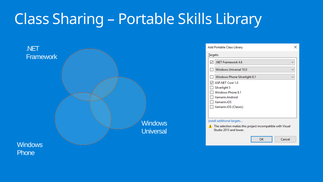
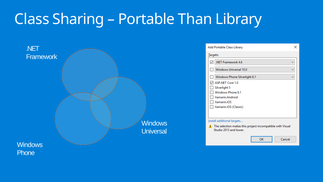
Skills: Skills -> Than (195, 19)
